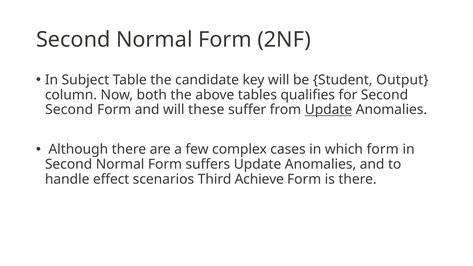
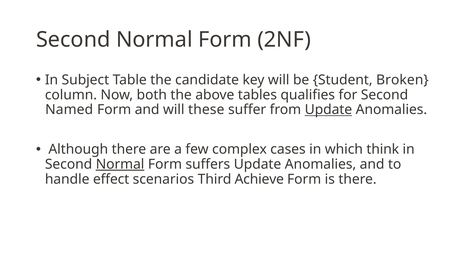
Output: Output -> Broken (402, 80)
Second: Second -> Named (69, 110)
which form: form -> think (383, 149)
Normal underline: none -> present (120, 164)
